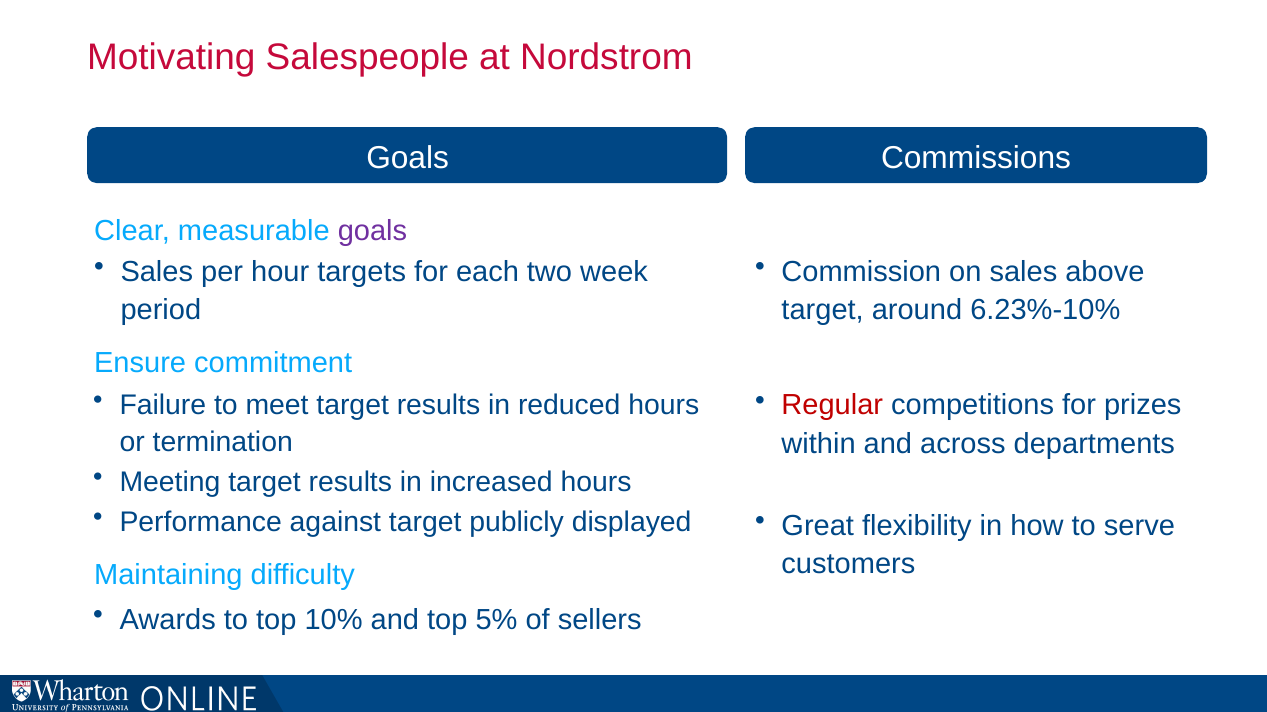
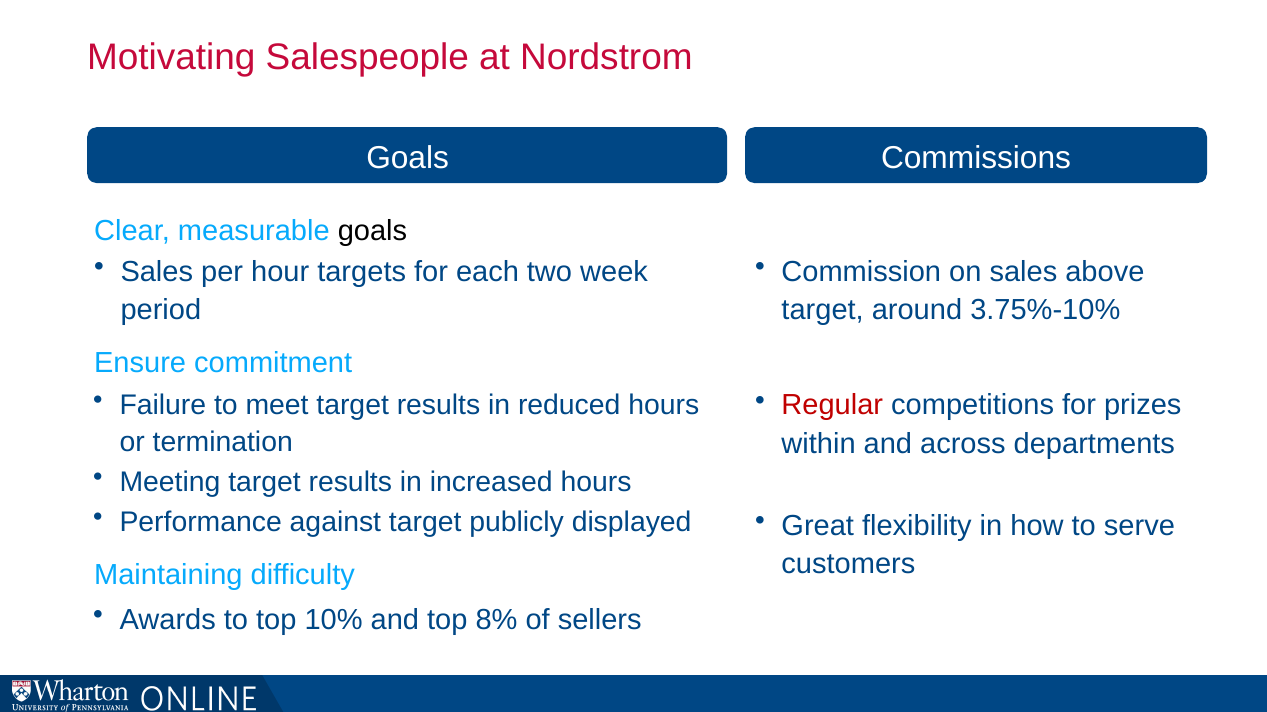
goals colour: purple -> black (372, 231)
6.23%-10%: 6.23%-10% -> 3.75%-10% (1045, 311)
5%: 5% -> 8% (497, 621)
